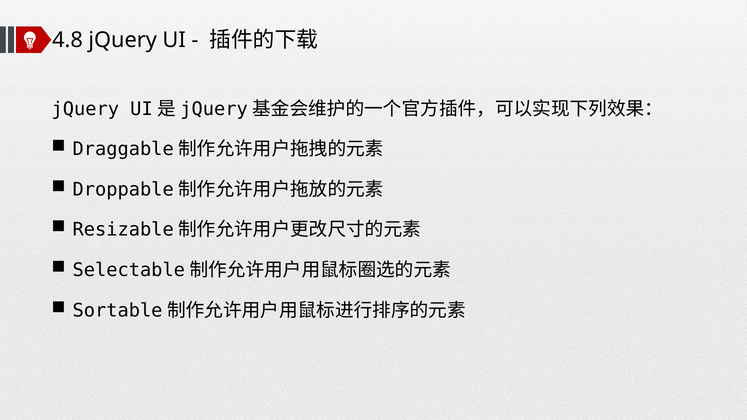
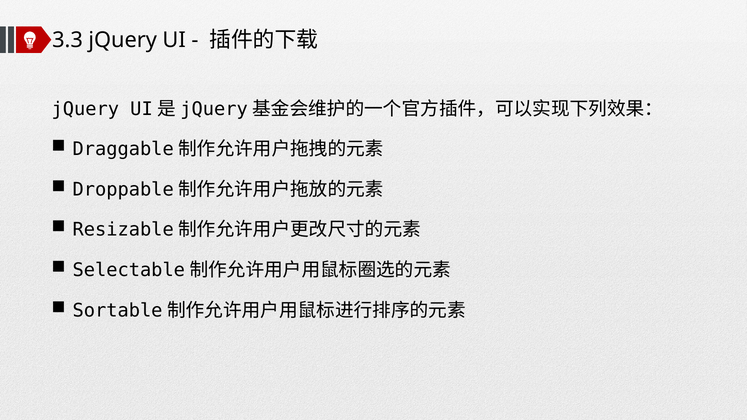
4.8: 4.8 -> 3.3 (67, 40)
